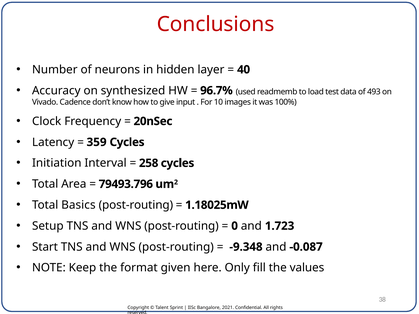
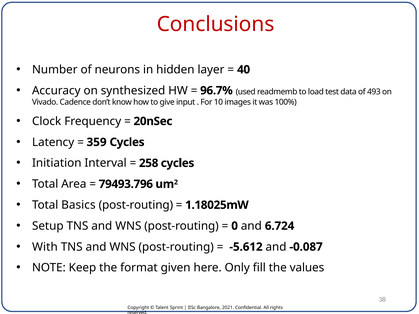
1.723: 1.723 -> 6.724 (280, 226)
Start: Start -> With (45, 247)
-9.348: -9.348 -> -5.612 (246, 247)
